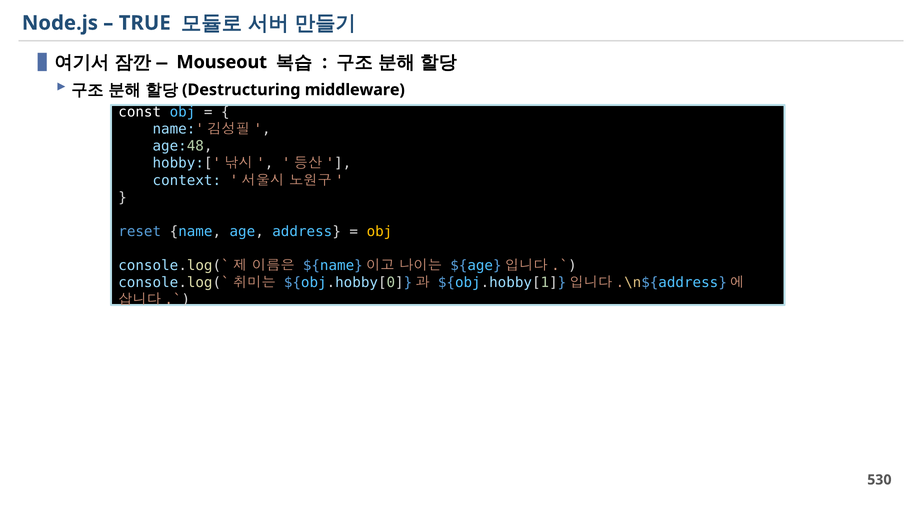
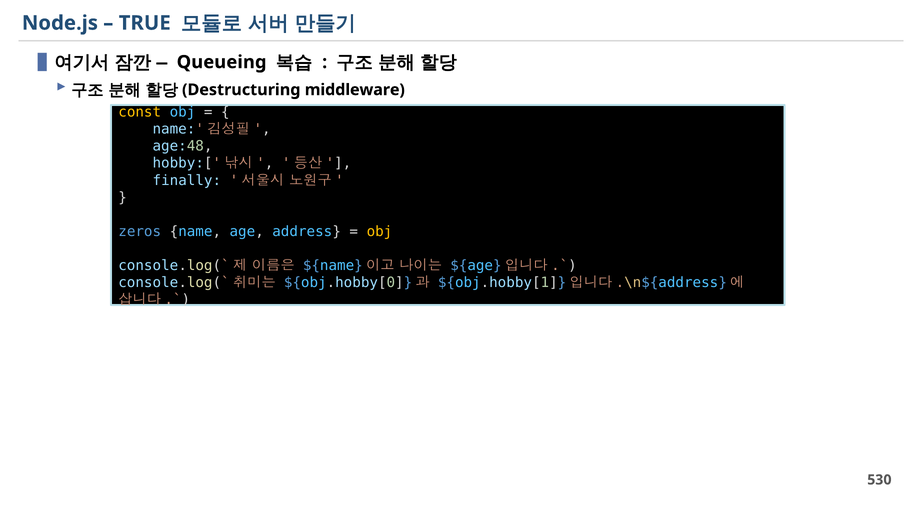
Mouseout: Mouseout -> Queueing (222, 62)
const colour: white -> yellow (140, 112)
context: context -> finally (187, 180)
reset: reset -> zeros (140, 232)
